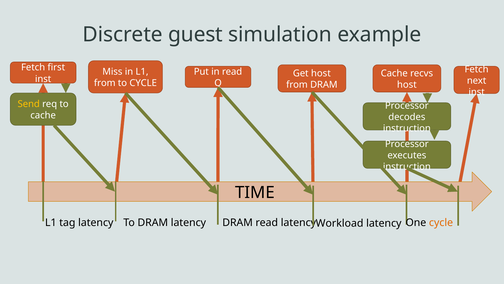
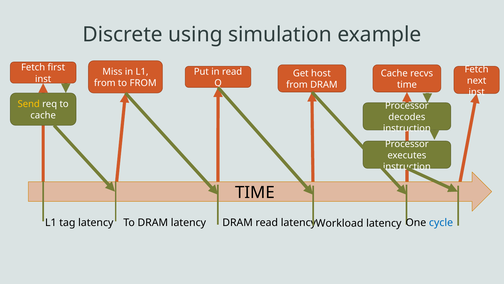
guest: guest -> using (195, 34)
to CYCLE: CYCLE -> FROM (143, 83)
host: host -> time (407, 85)
cycle colour: orange -> blue (441, 222)
